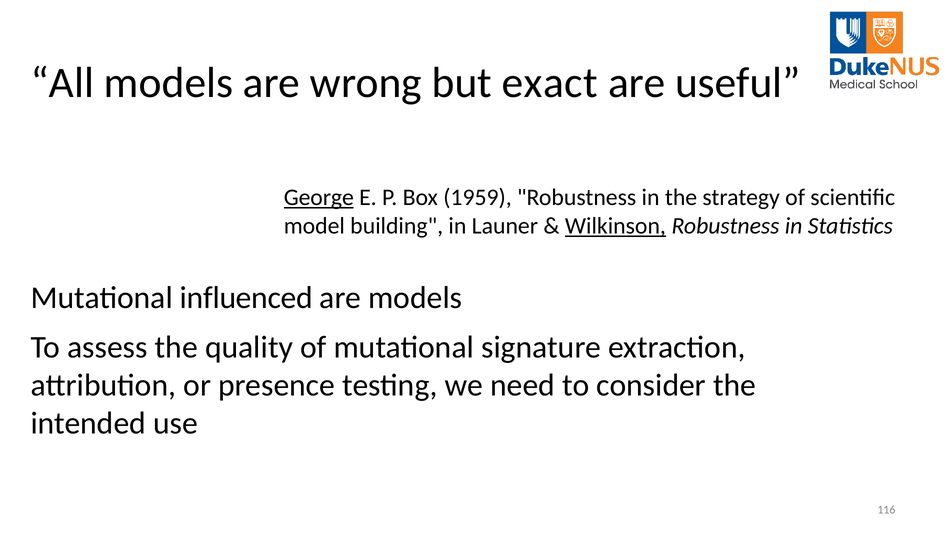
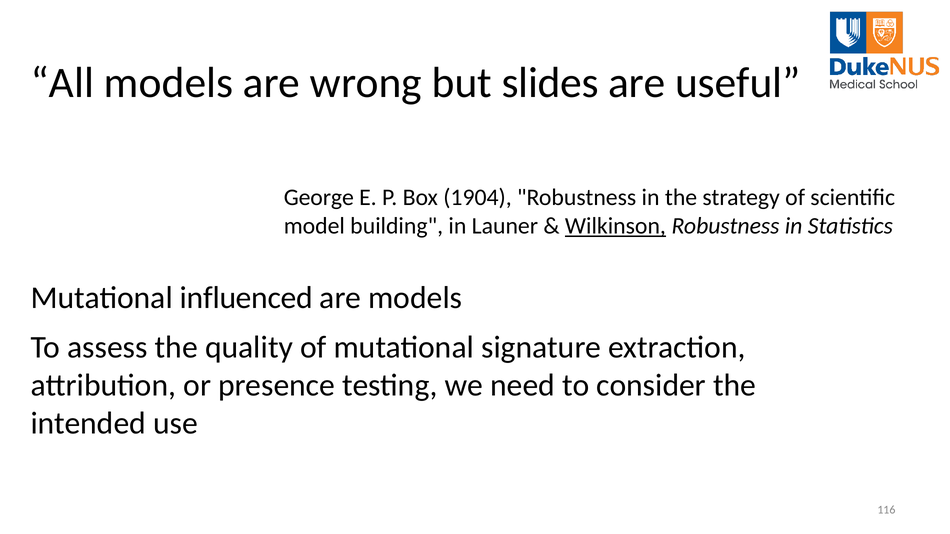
exact: exact -> slides (550, 83)
George underline: present -> none (319, 198)
1959: 1959 -> 1904 (477, 198)
